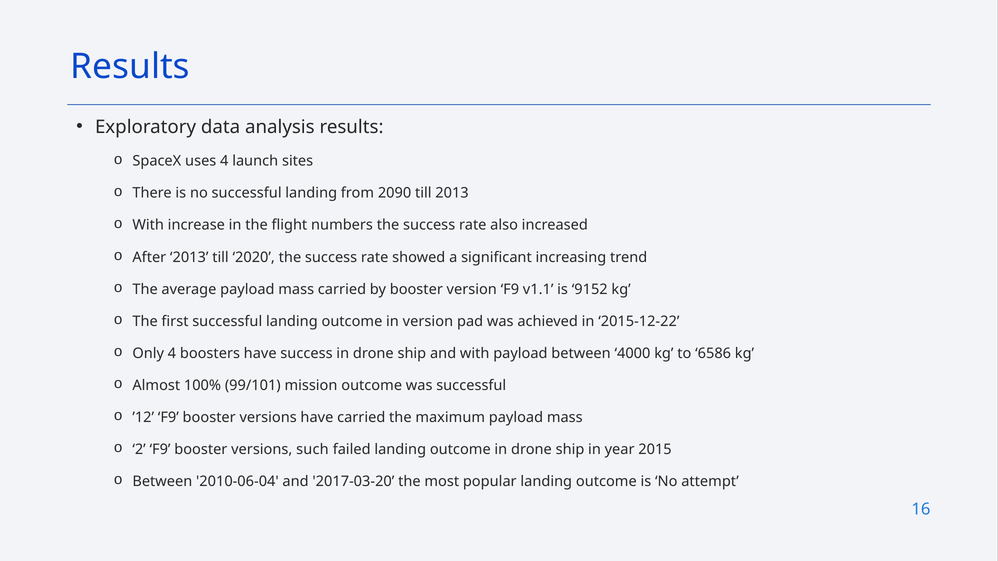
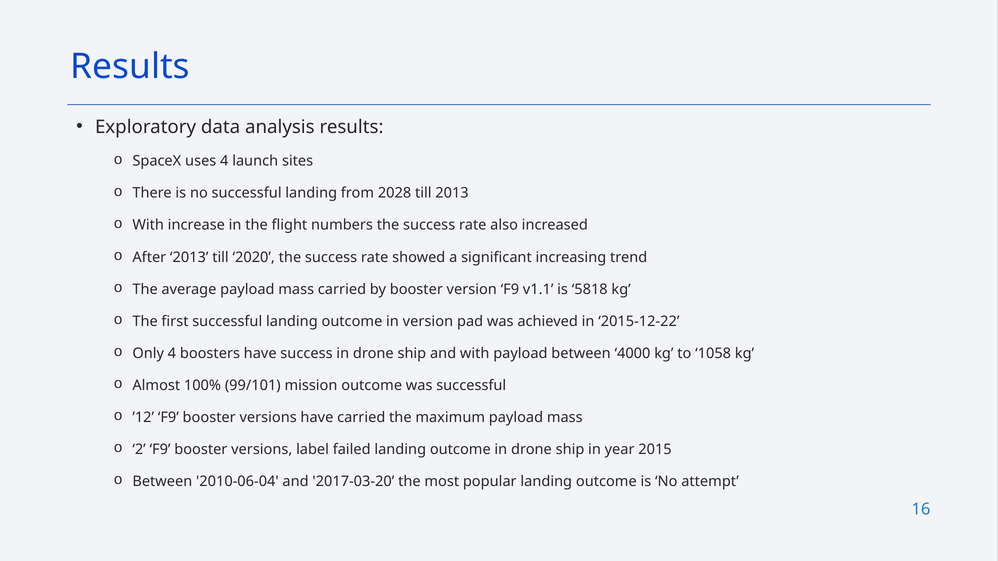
2090: 2090 -> 2028 (395, 193)
9152: 9152 -> 5818 (590, 289)
6586: 6586 -> 1058 (713, 353)
such: such -> label (313, 450)
